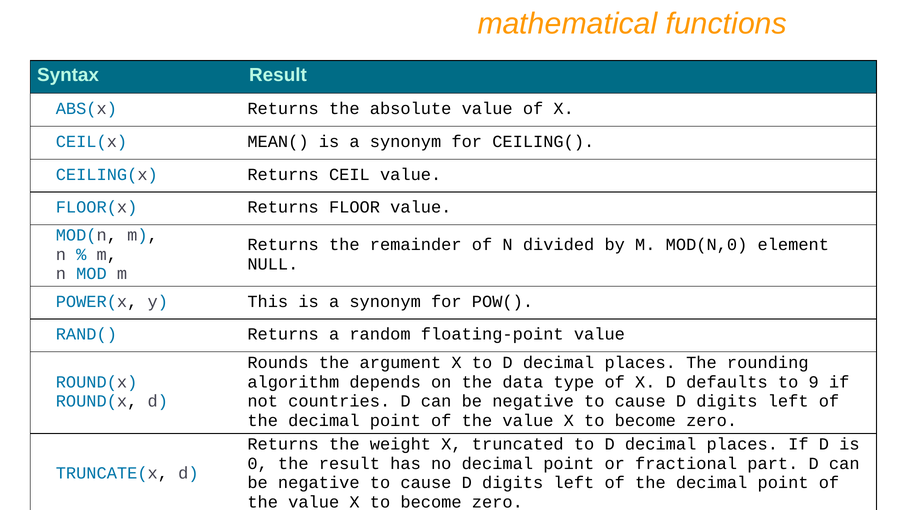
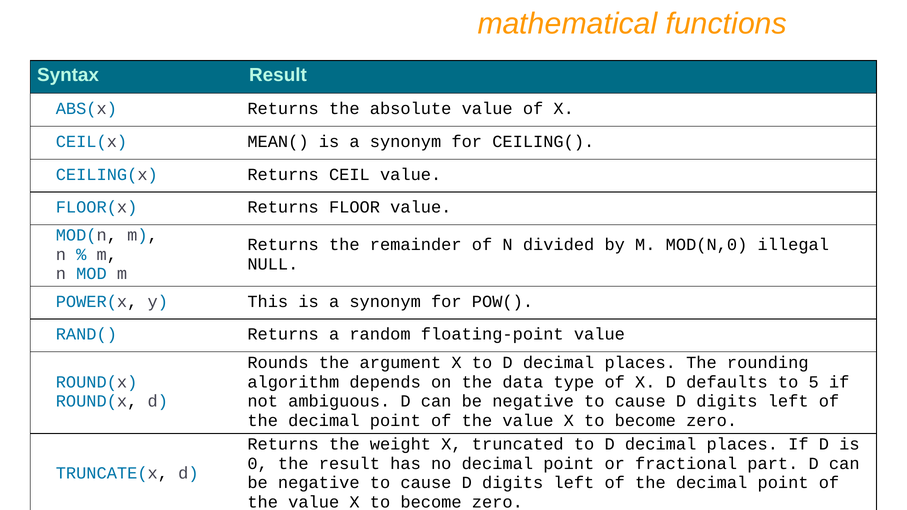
element: element -> illegal (793, 245)
9: 9 -> 5 (814, 382)
countries: countries -> ambiguous (339, 401)
